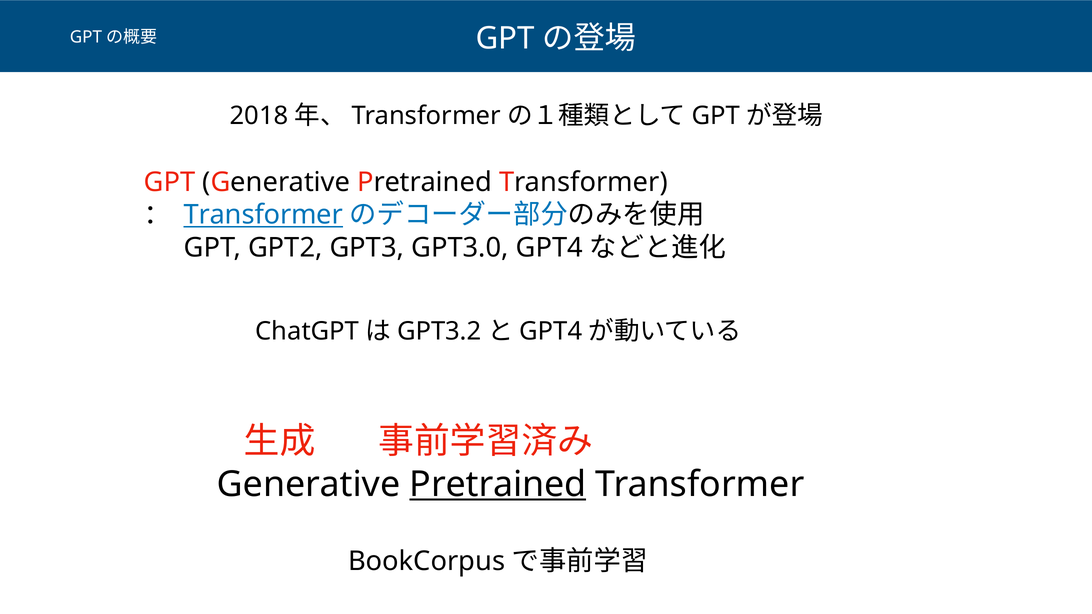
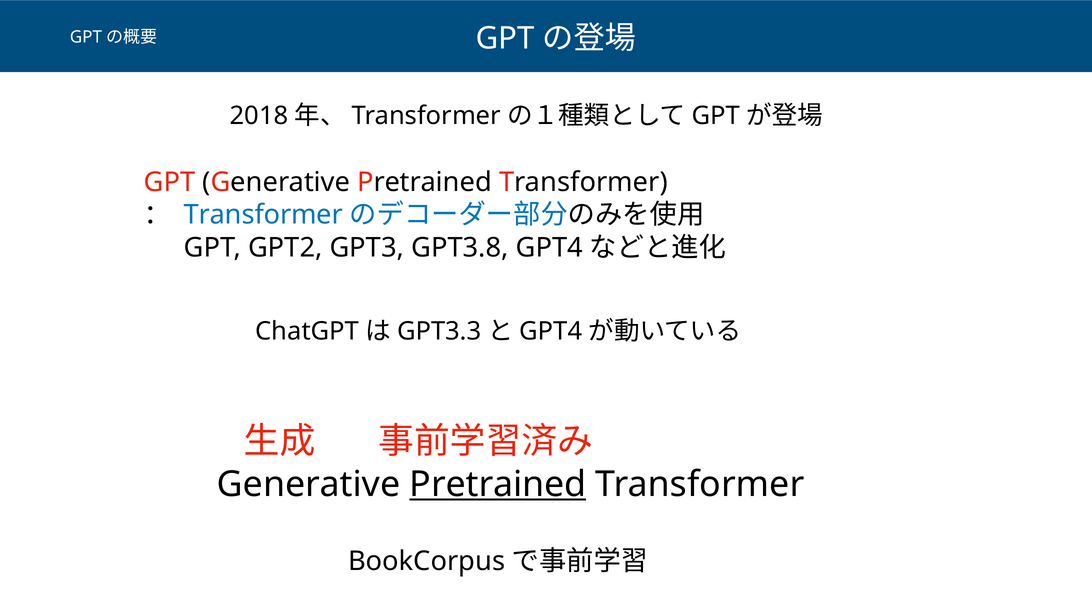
Transformer underline: present -> none (263, 215)
GPT3.0: GPT3.0 -> GPT3.8 (460, 248)
GPT3.2: GPT3.2 -> GPT3.3 (439, 332)
